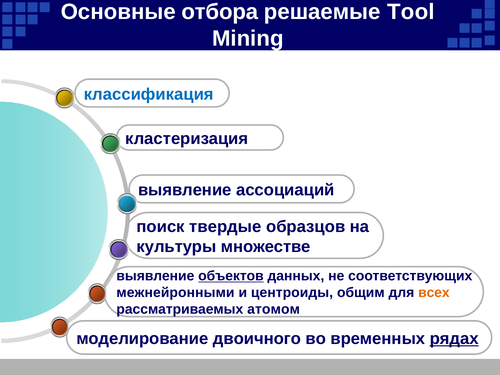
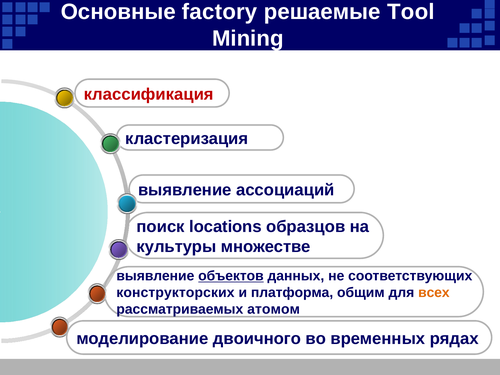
отбора: отбора -> factory (220, 12)
классификация colour: blue -> red (149, 94)
твердые: твердые -> locations (225, 227)
межнейронными: межнейронными -> конструкторских (175, 293)
центроиды: центроиды -> платформа (292, 293)
рядах underline: present -> none (454, 339)
